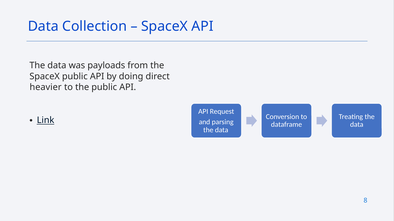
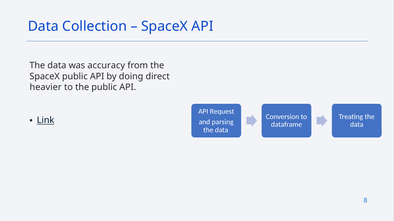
payloads: payloads -> accuracy (106, 66)
